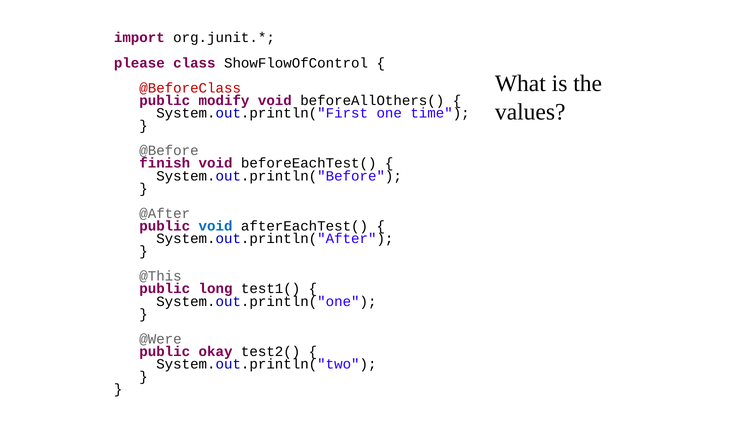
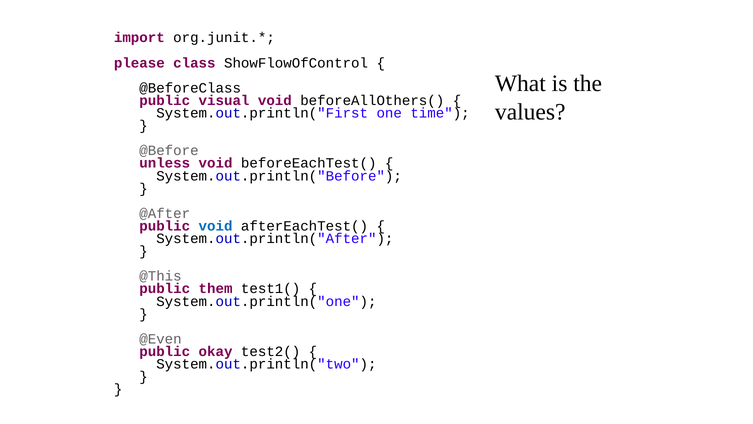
@BeforeClass colour: red -> black (190, 88)
modify: modify -> visual (224, 100)
finish: finish -> unless (165, 163)
long: long -> them (216, 289)
@Were: @Were -> @Even (160, 339)
